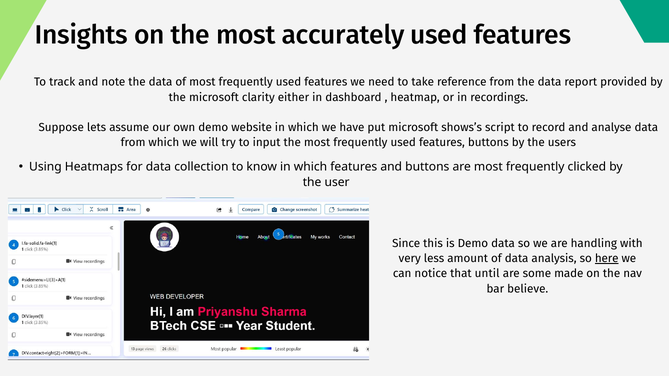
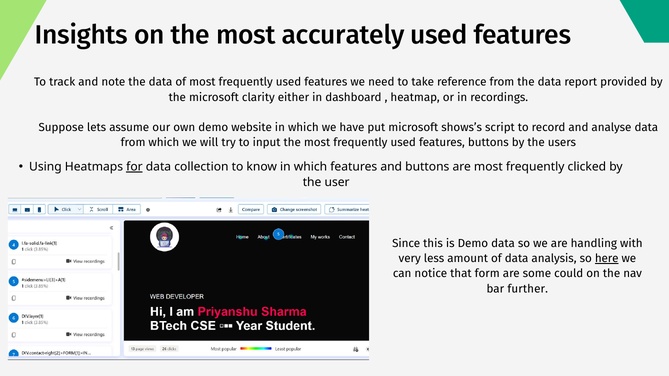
for underline: none -> present (134, 167)
until: until -> form (487, 274)
made: made -> could (569, 274)
believe: believe -> further (528, 289)
